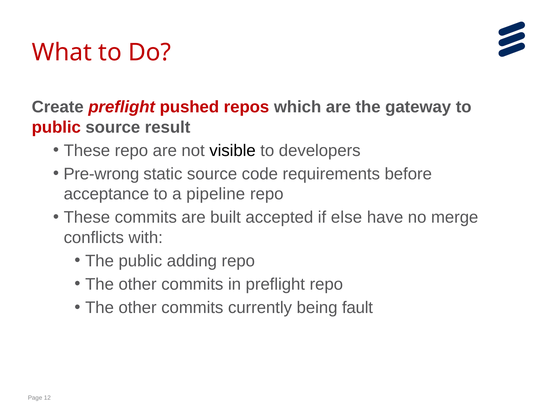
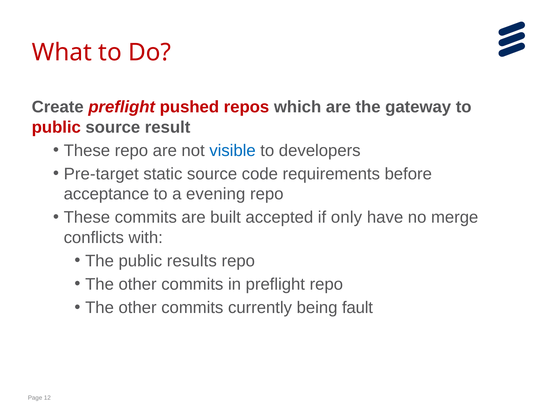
visible colour: black -> blue (233, 151)
Pre-wrong: Pre-wrong -> Pre-target (101, 174)
pipeline: pipeline -> evening (216, 194)
else: else -> only (347, 217)
adding: adding -> results (192, 261)
